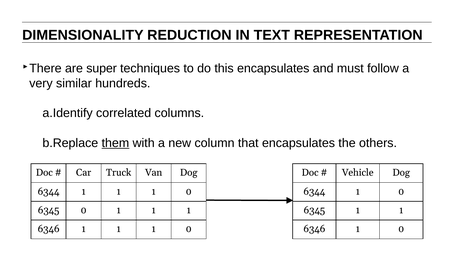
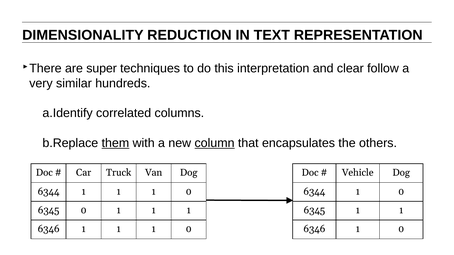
this encapsulates: encapsulates -> interpretation (273, 68)
must: must -> clear (350, 68)
column underline: none -> present (215, 143)
